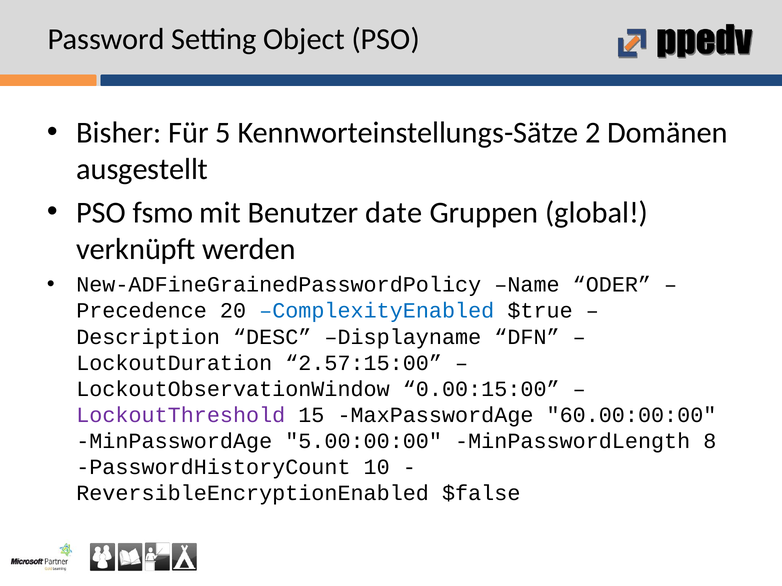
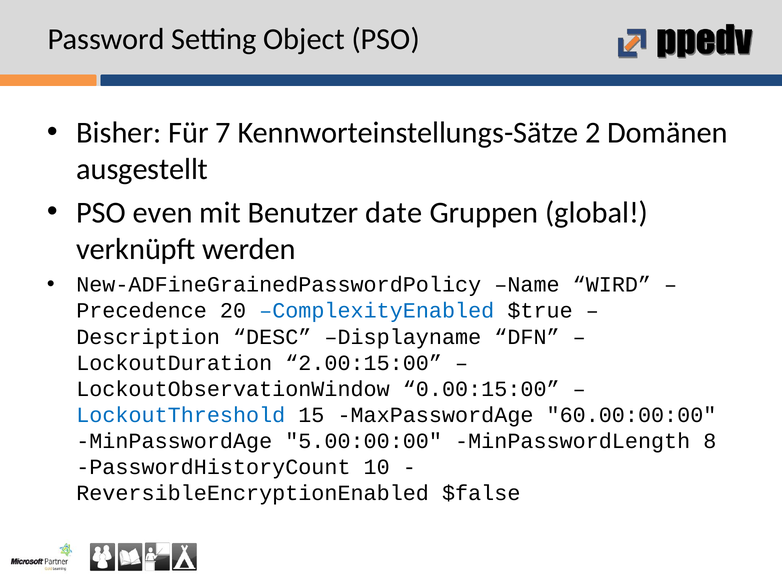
5: 5 -> 7 (223, 133)
fsmo: fsmo -> even (163, 213)
ODER: ODER -> WIRD (612, 285)
2.57:15:00: 2.57:15:00 -> 2.00:15:00 (364, 363)
LockoutThreshold colour: purple -> blue (181, 415)
